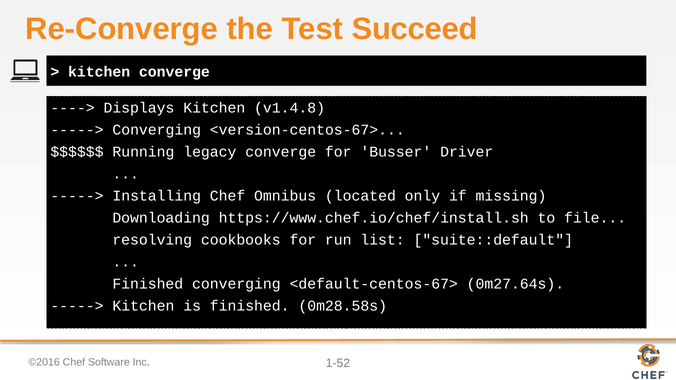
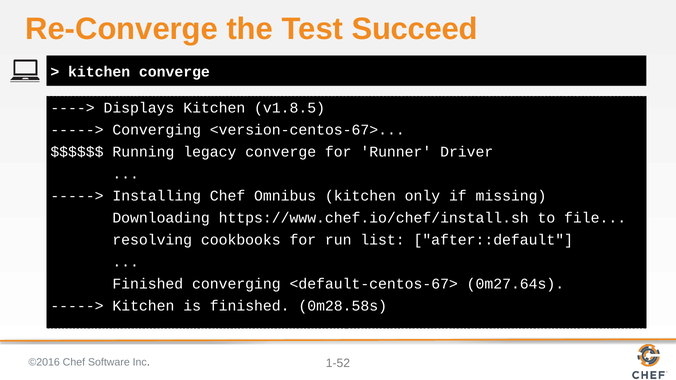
v1.4.8: v1.4.8 -> v1.8.5 (290, 108)
Busser: Busser -> Runner (396, 152)
Omnibus located: located -> kitchen (360, 196)
suite::default: suite::default -> after::default (493, 240)
